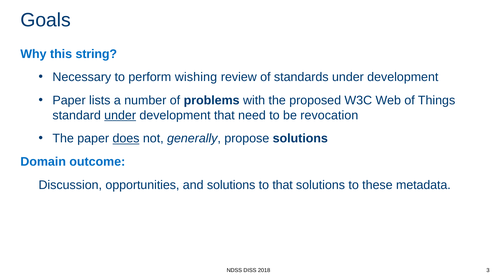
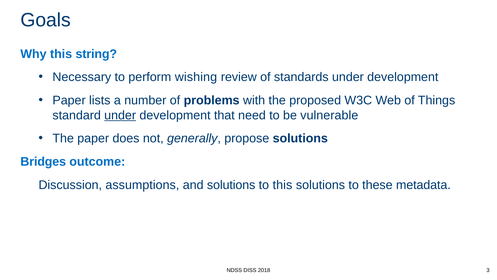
revocation: revocation -> vulnerable (329, 115)
does underline: present -> none (126, 138)
Domain: Domain -> Bridges (43, 162)
opportunities: opportunities -> assumptions (142, 185)
to that: that -> this (282, 185)
